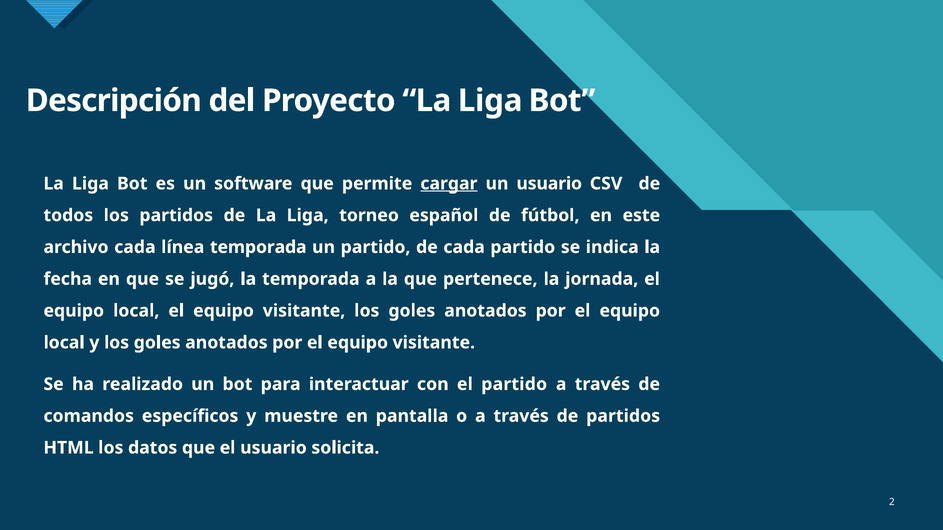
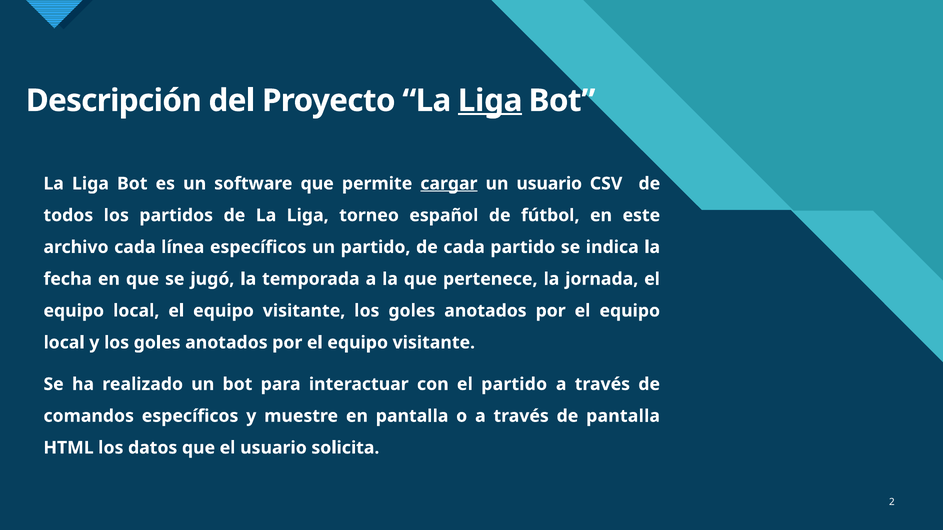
Liga underline: none -> present (490, 101)
línea temporada: temporada -> específicos (258, 247)
de partidos: partidos -> pantalla (623, 416)
